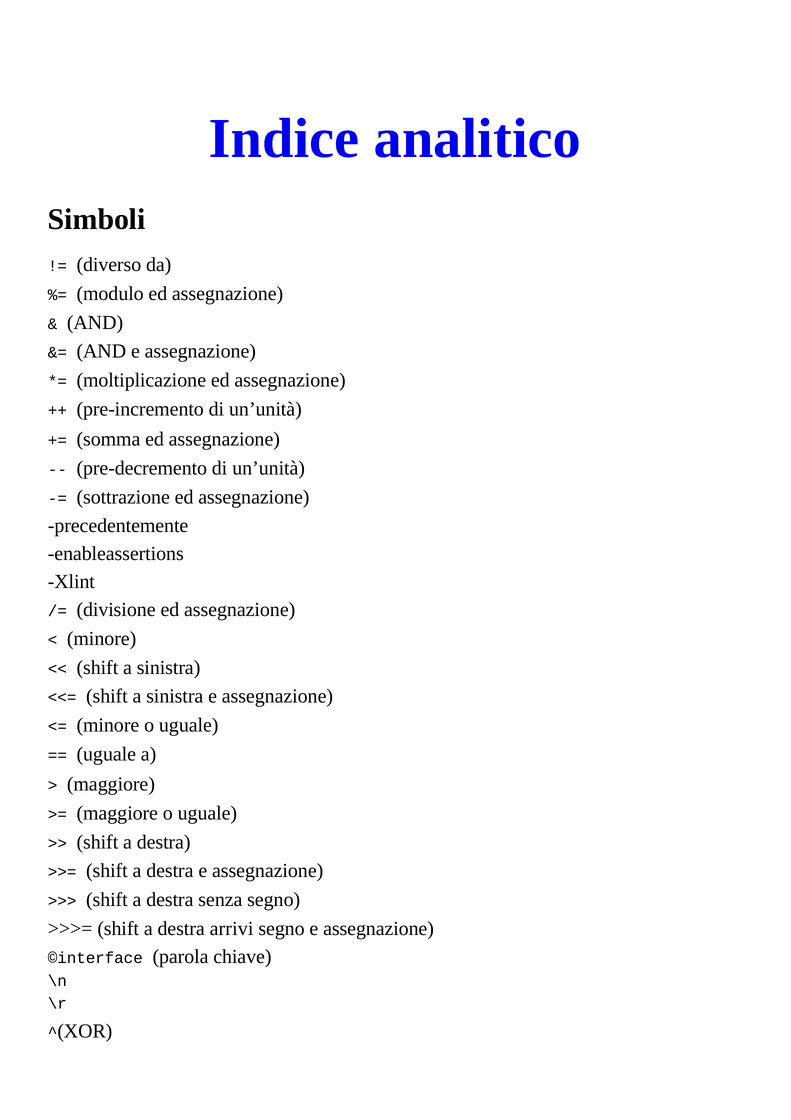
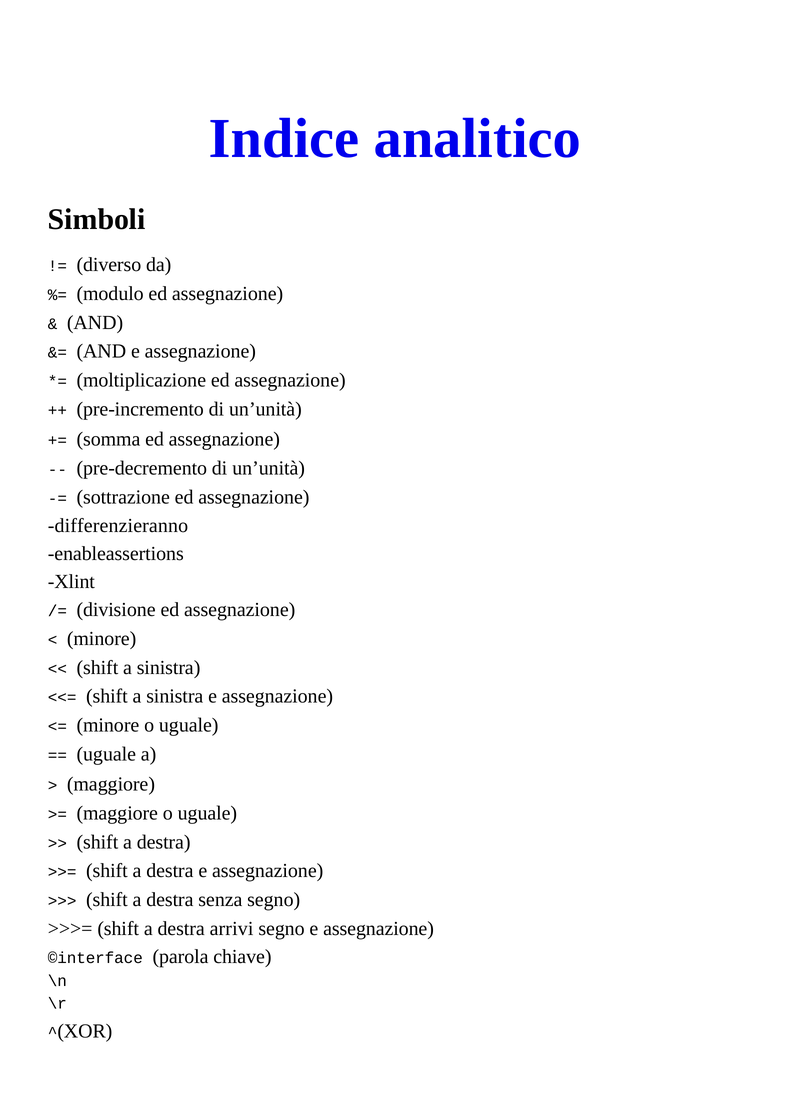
precedentemente: precedentemente -> differenzieranno (118, 526)
